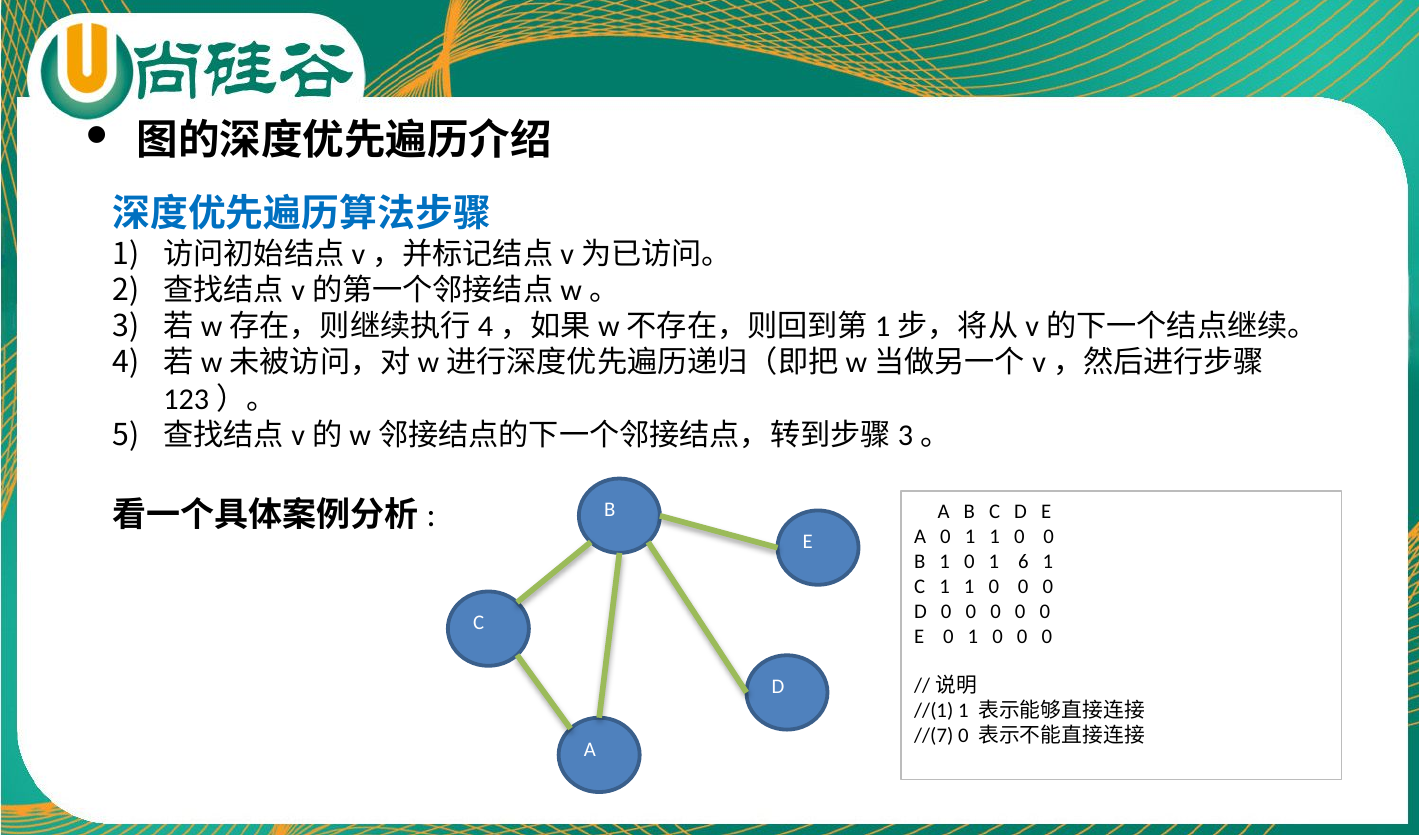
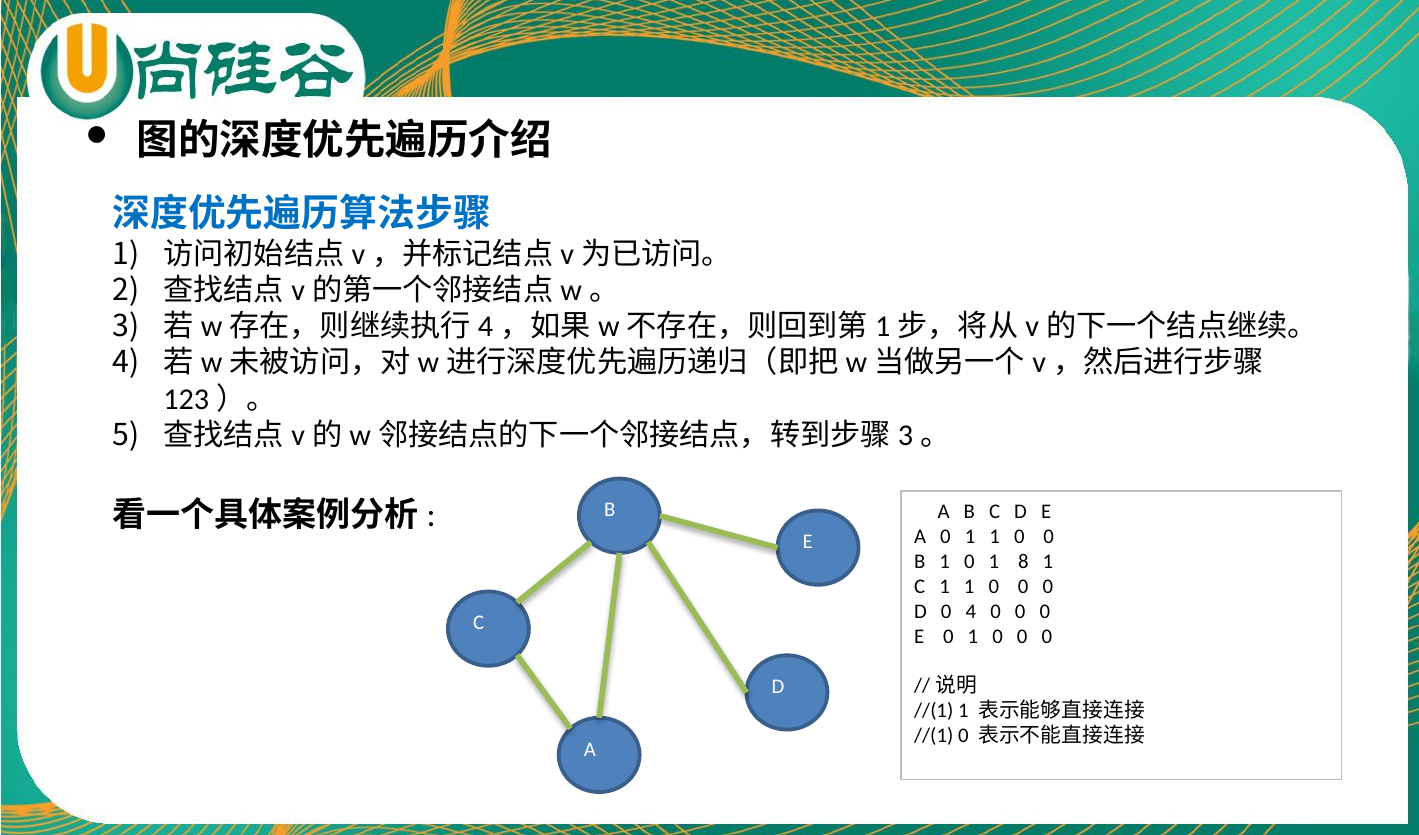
6: 6 -> 8 (1023, 562)
D 0 0: 0 -> 4 (971, 612)
//(7: //(7 -> //(1 (934, 736)
